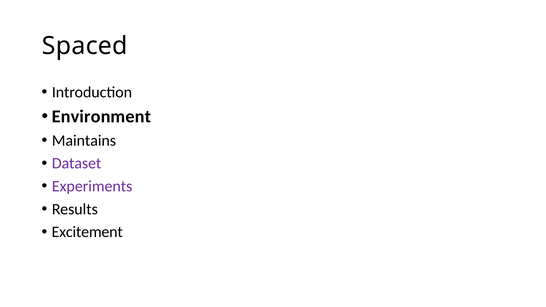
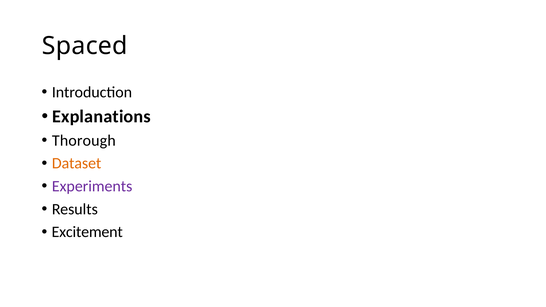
Environment: Environment -> Explanations (101, 116)
Maintains: Maintains -> Thorough (84, 141)
Dataset colour: purple -> orange (77, 163)
